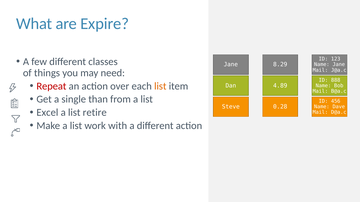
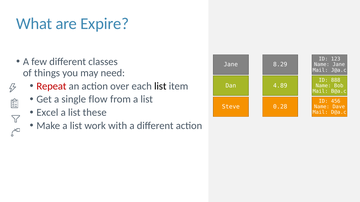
list colour: orange -> black (160, 86)
than: than -> flow (98, 100)
retire: retire -> these (95, 113)
